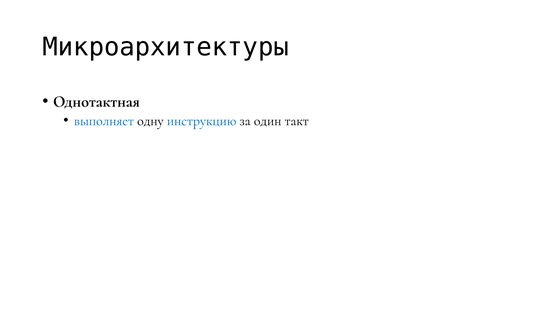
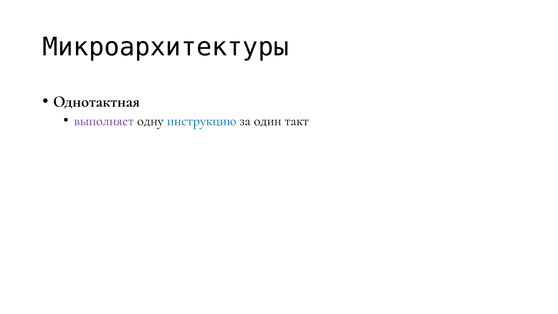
выполняет colour: blue -> purple (104, 121)
